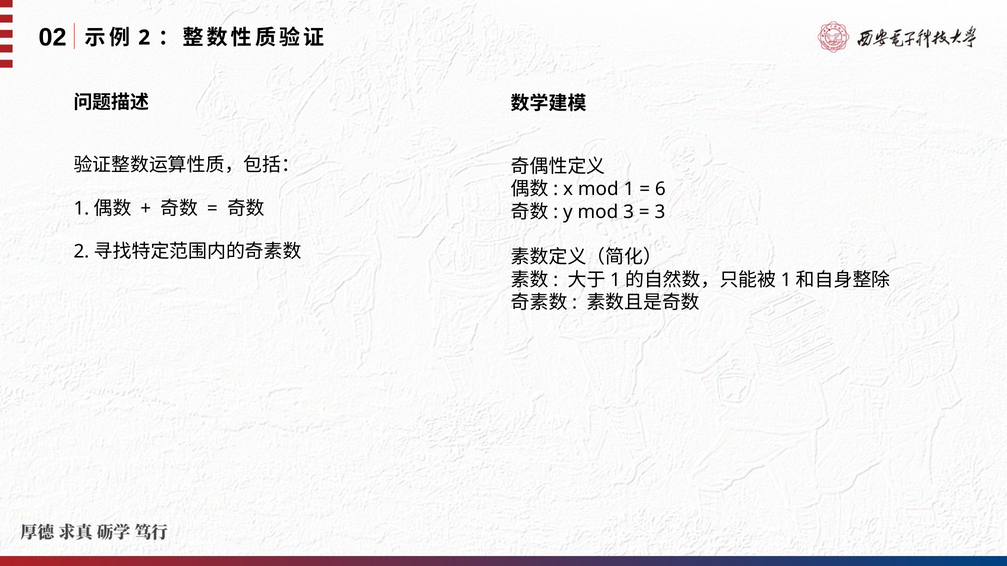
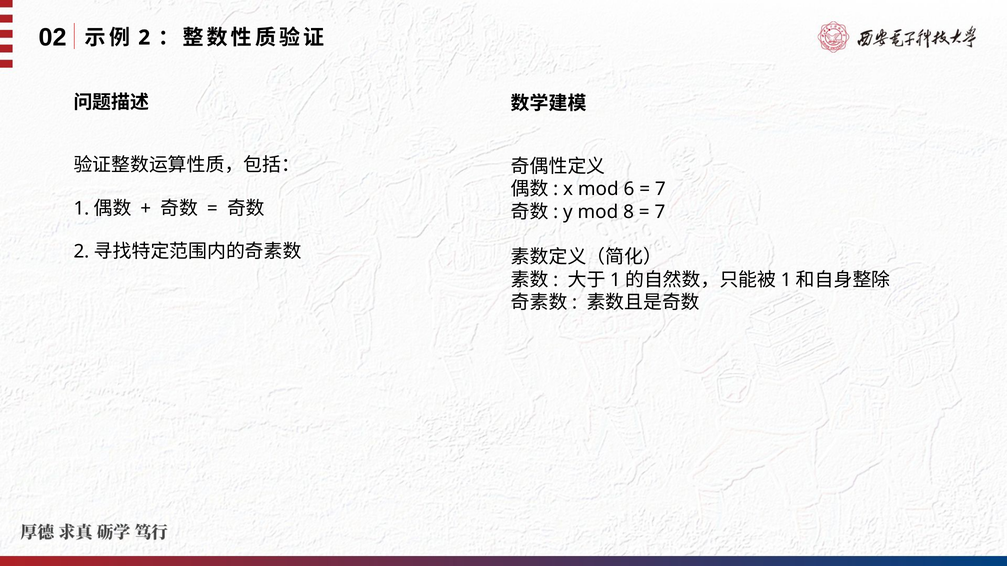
1: 1 -> 6 (629, 189)
6: 6 -> 7 (660, 189)
mod 3: 3 -> 8 (629, 212)
3: 3 -> 7 (660, 212)
